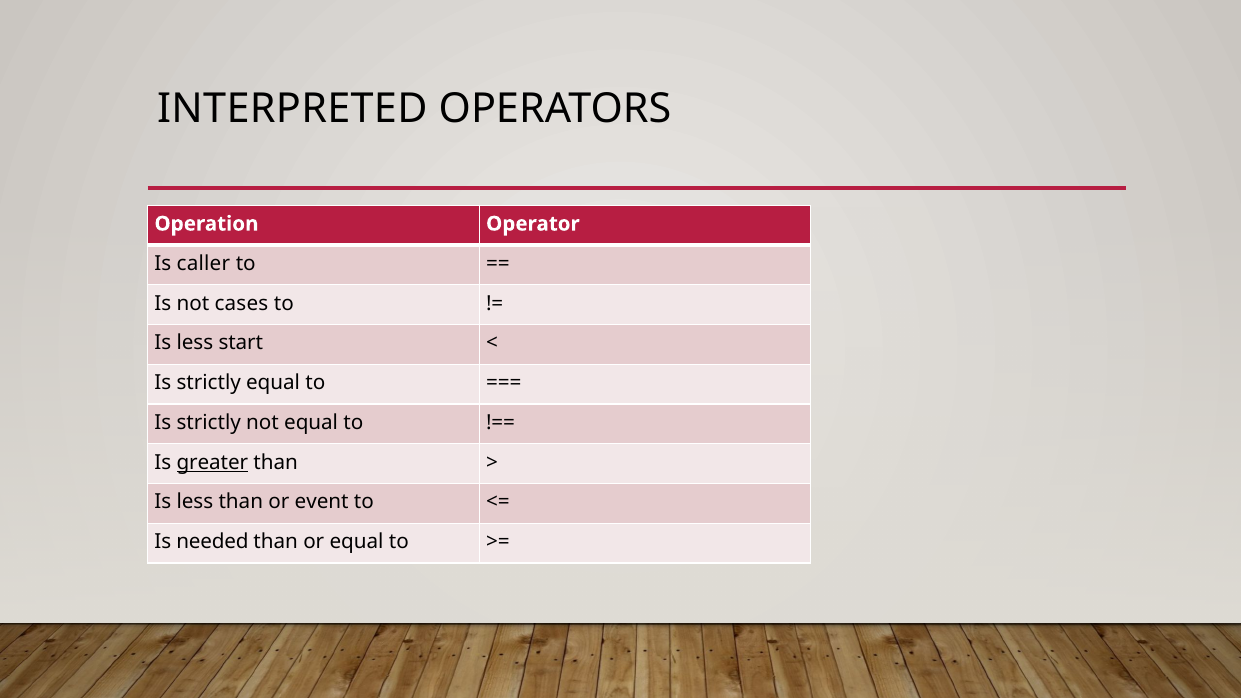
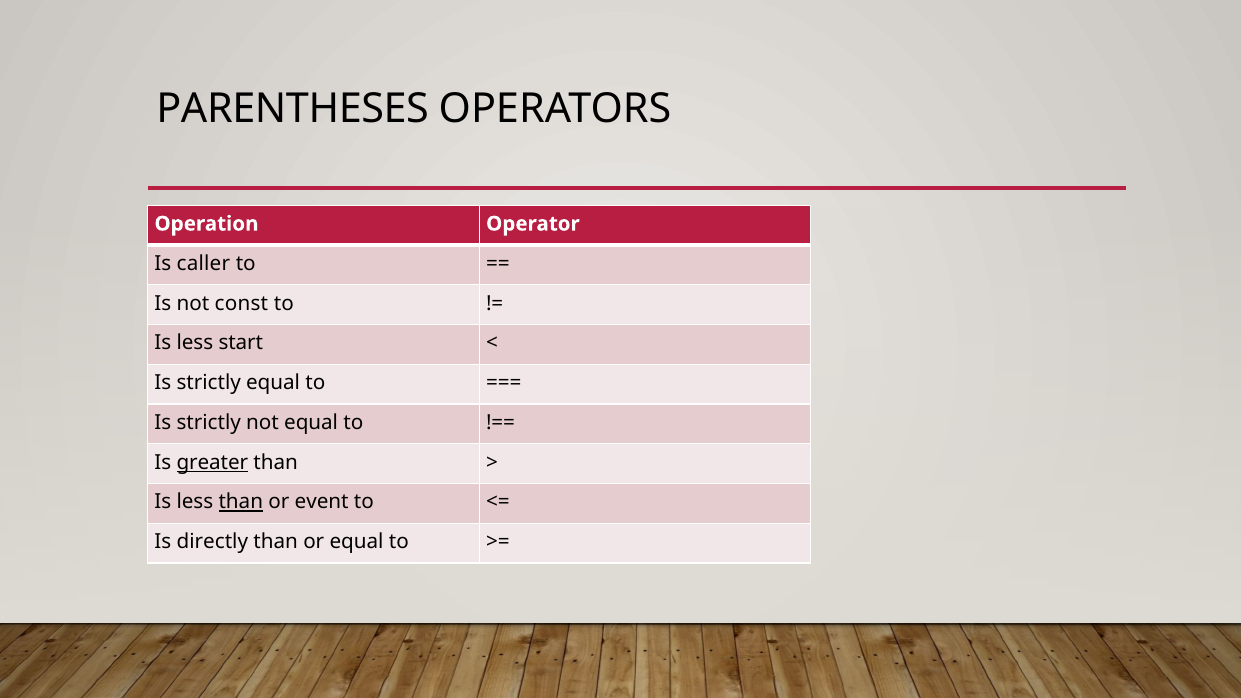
INTERPRETED: INTERPRETED -> PARENTHESES (293, 109)
cases: cases -> const (241, 303)
than underline: none -> present (241, 502)
needed: needed -> directly (212, 542)
